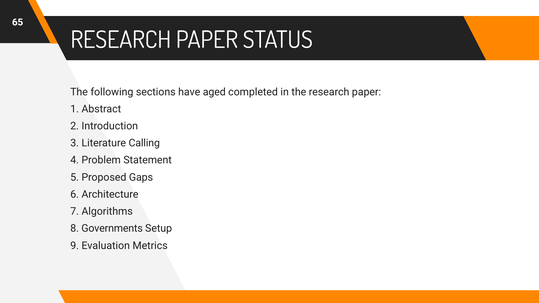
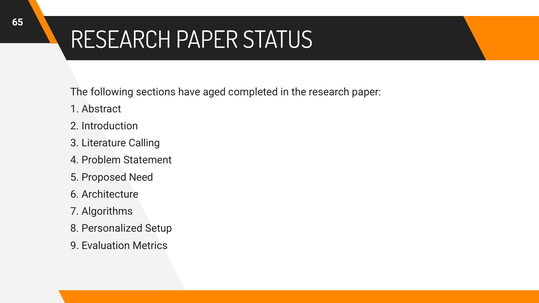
Gaps: Gaps -> Need (141, 177)
Governments: Governments -> Personalized (112, 229)
